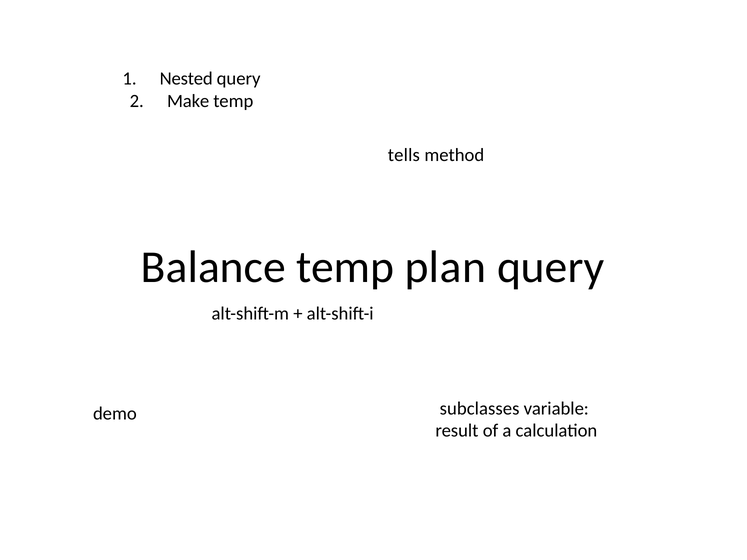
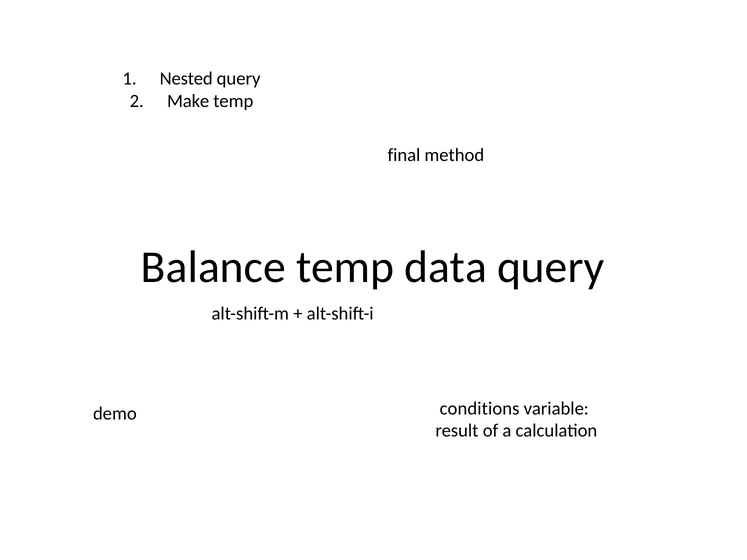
tells: tells -> final (404, 155)
plan: plan -> data (446, 267)
subclasses: subclasses -> conditions (480, 409)
